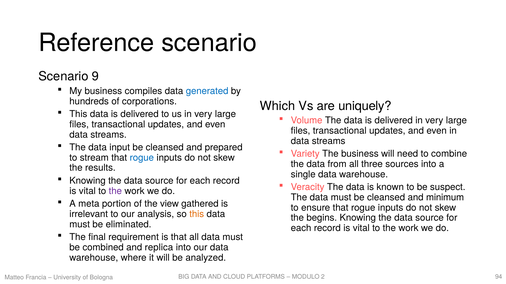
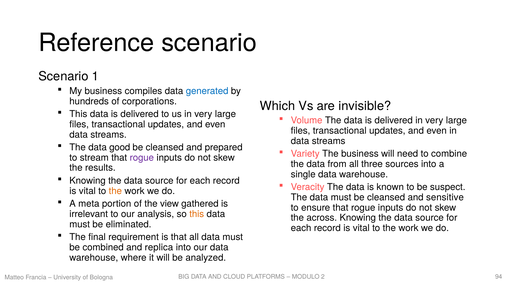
9: 9 -> 1 (95, 77)
uniquely: uniquely -> invisible (365, 106)
input: input -> good (120, 148)
rogue colour: blue -> purple (142, 158)
the colour: purple -> orange (115, 191)
minimum: minimum -> sensitive (445, 198)
begins: begins -> across (322, 218)
